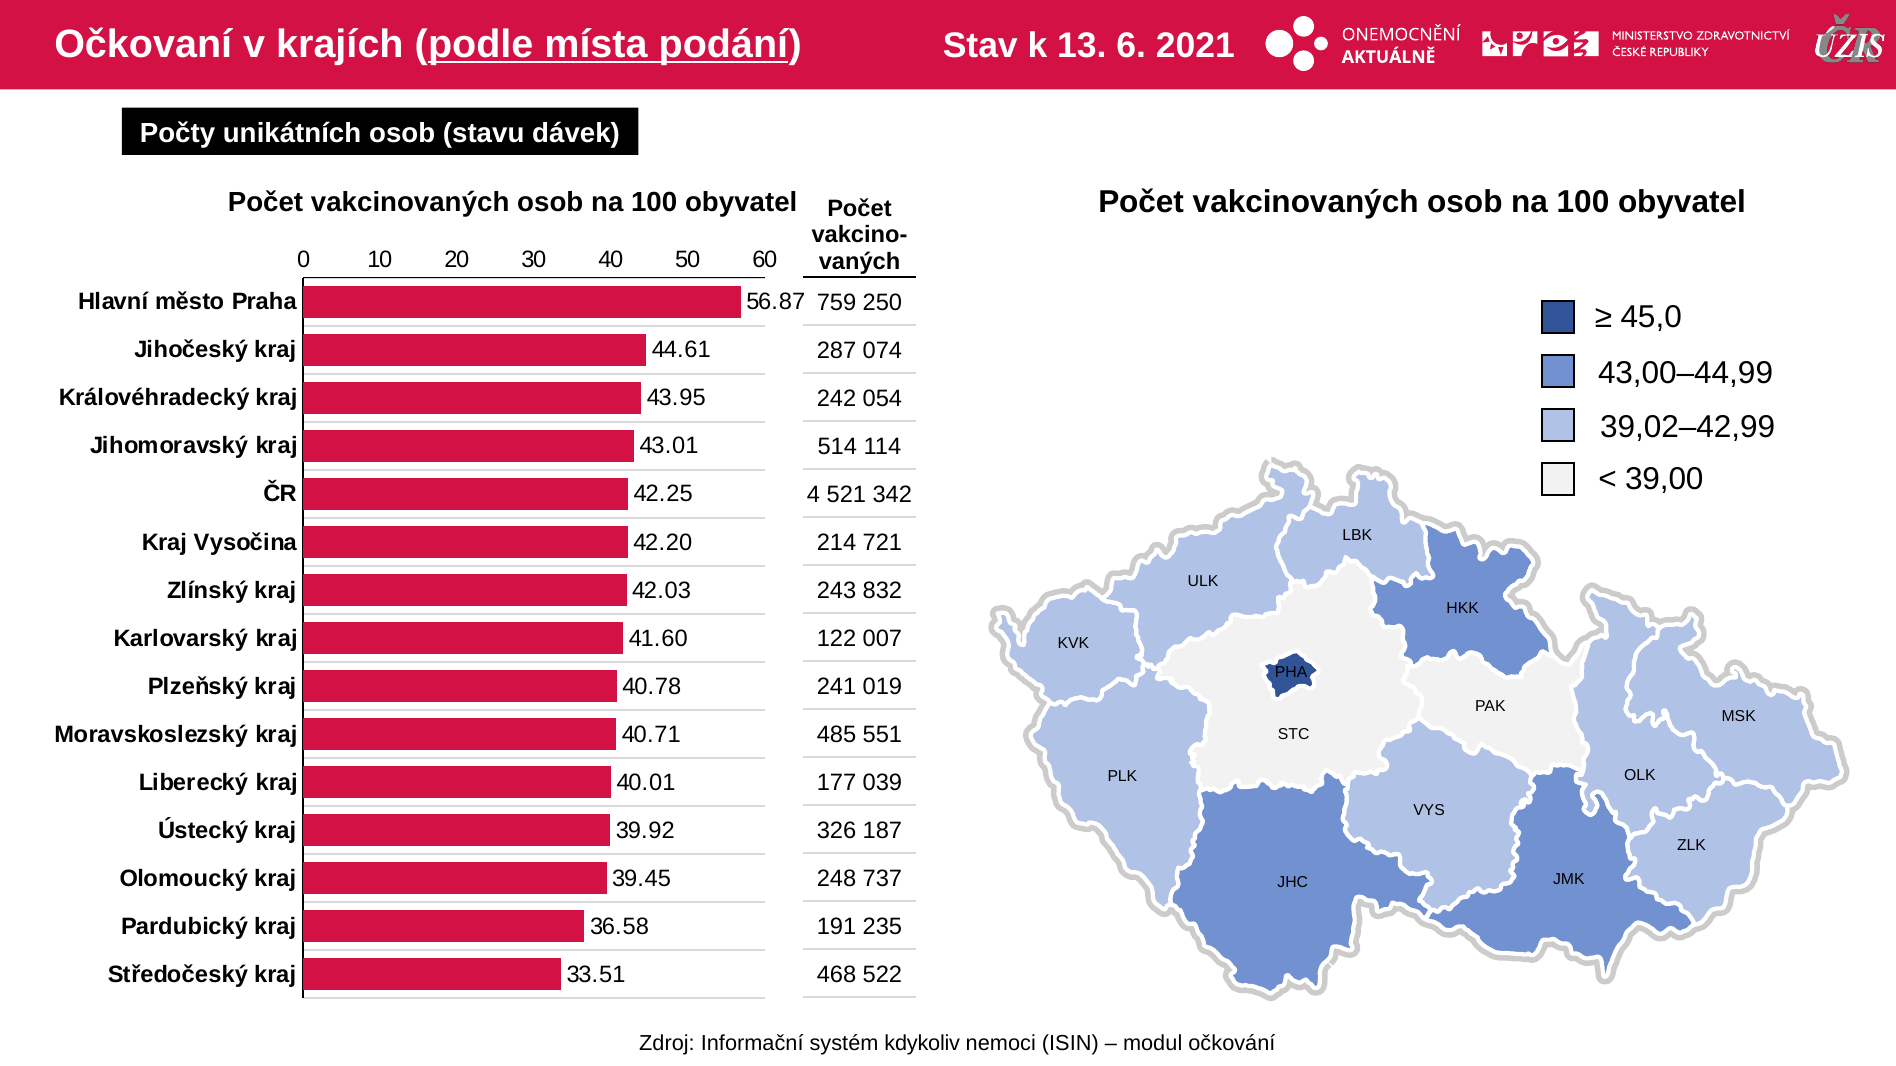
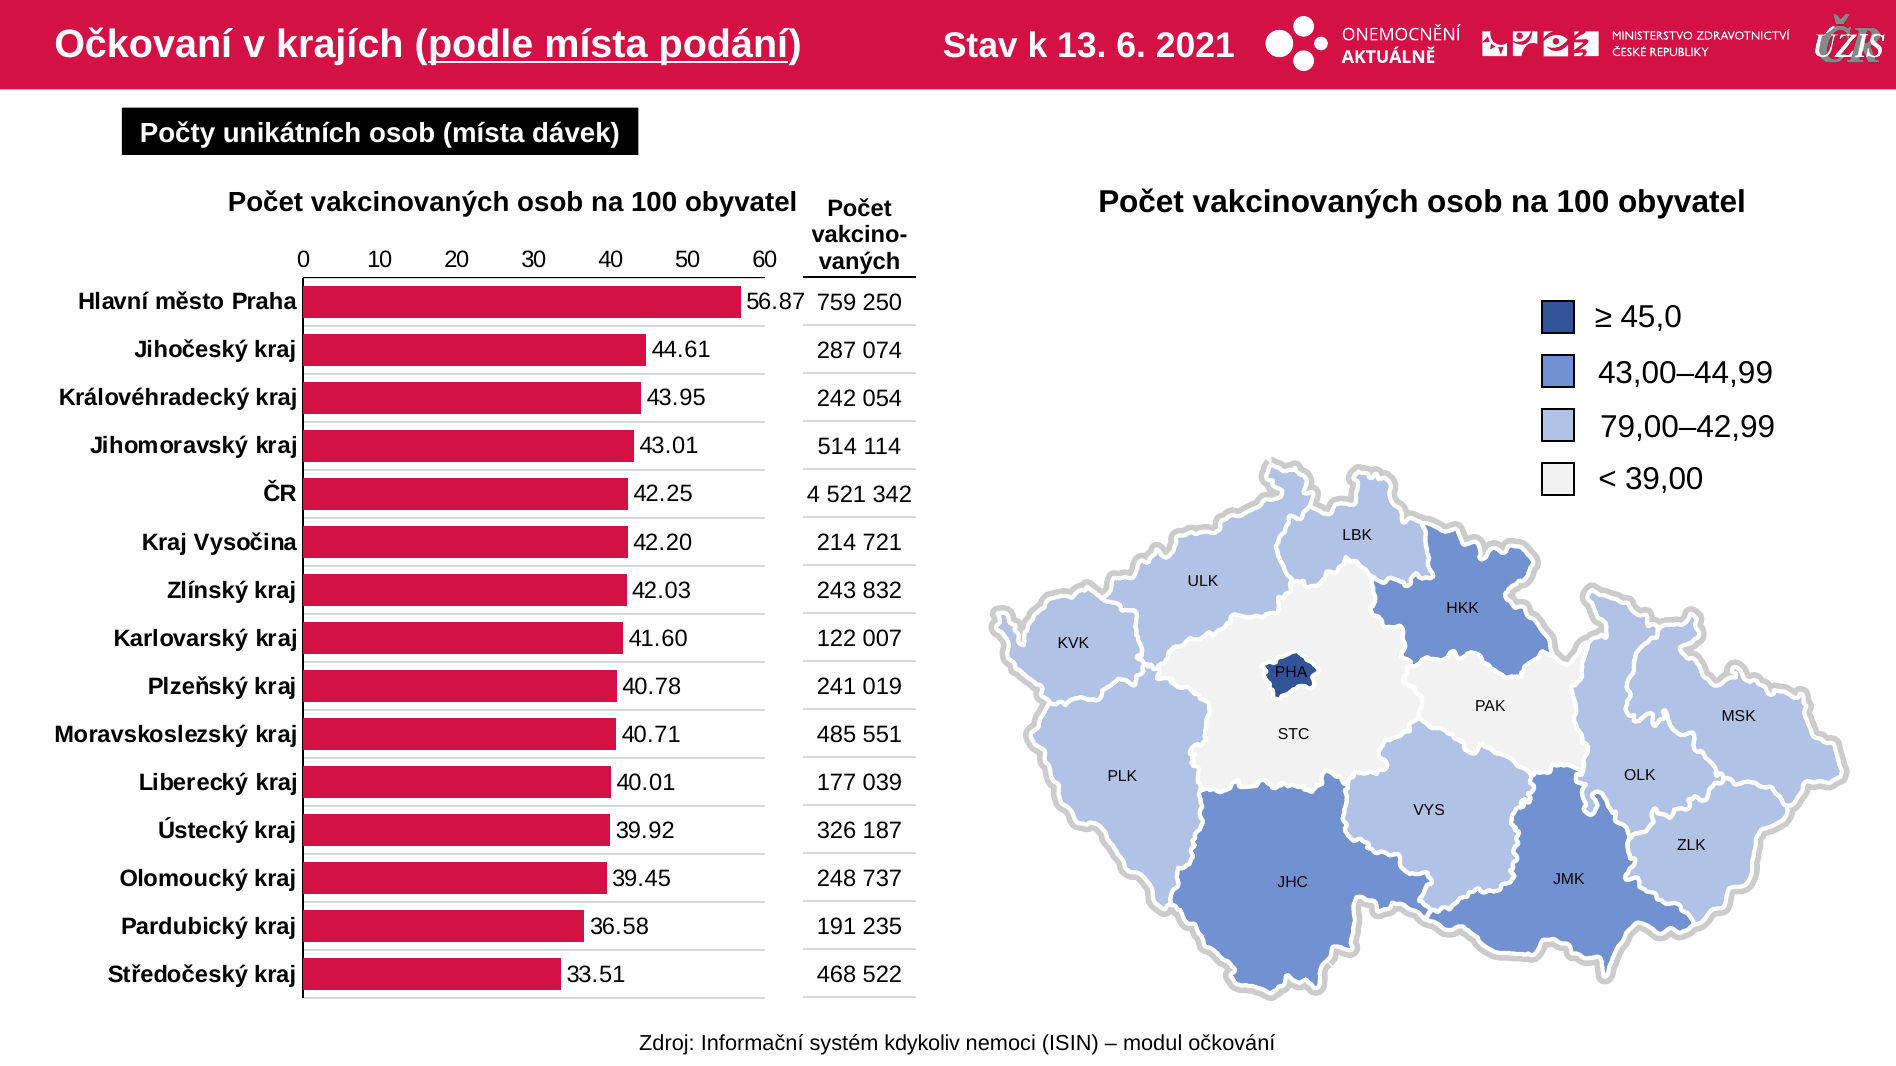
osob stavu: stavu -> místa (484, 133)
39,02–42,99: 39,02–42,99 -> 79,00–42,99 (1688, 428)
